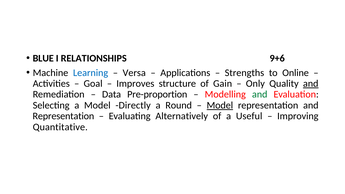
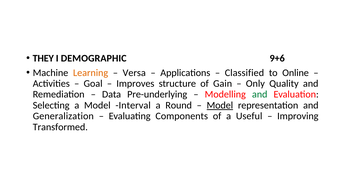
BLUE: BLUE -> THEY (43, 58)
RELATIONSHIPS: RELATIONSHIPS -> DEMOGRAPHIC (94, 58)
Learning colour: blue -> orange (91, 73)
Strengths: Strengths -> Classified (244, 73)
and underline: present -> none (311, 84)
Pre-proportion: Pre-proportion -> Pre-underlying (157, 94)
Directly: Directly -> Interval (133, 105)
Representation: Representation -> Generalization (63, 116)
Alternatively: Alternatively -> Components (182, 116)
Quantitative: Quantitative -> Transformed (60, 127)
